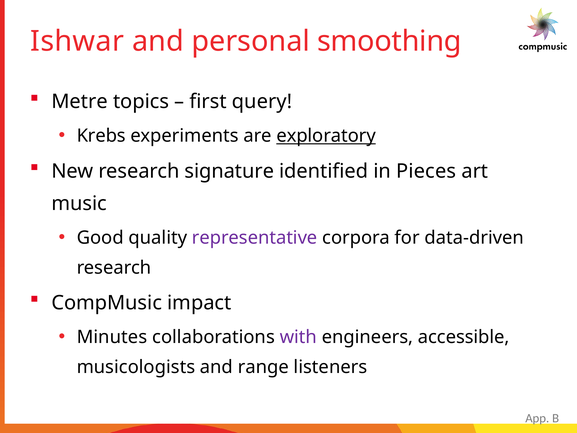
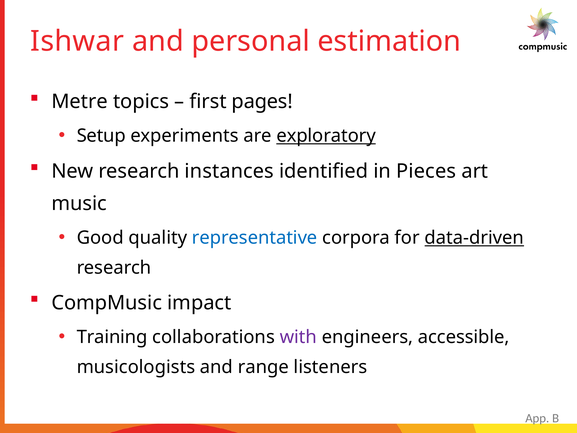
smoothing: smoothing -> estimation (389, 41)
query: query -> pages (262, 102)
Krebs: Krebs -> Setup (101, 136)
signature: signature -> instances (229, 171)
representative colour: purple -> blue (255, 238)
data-driven underline: none -> present (474, 238)
Minutes: Minutes -> Training (112, 337)
